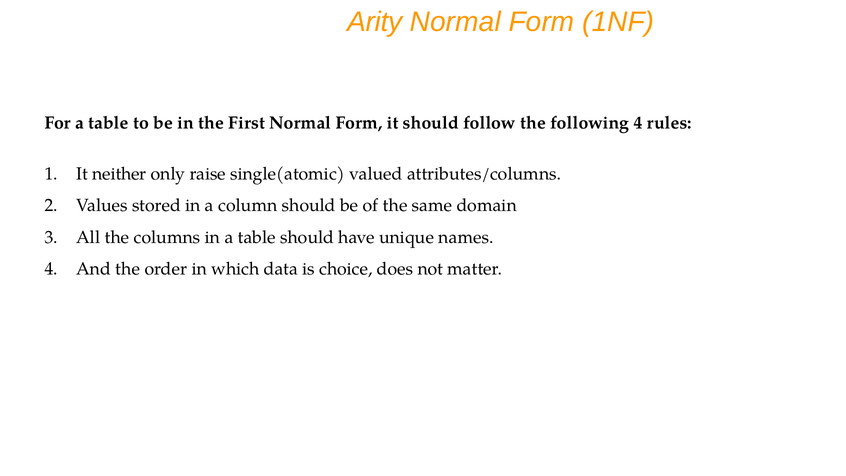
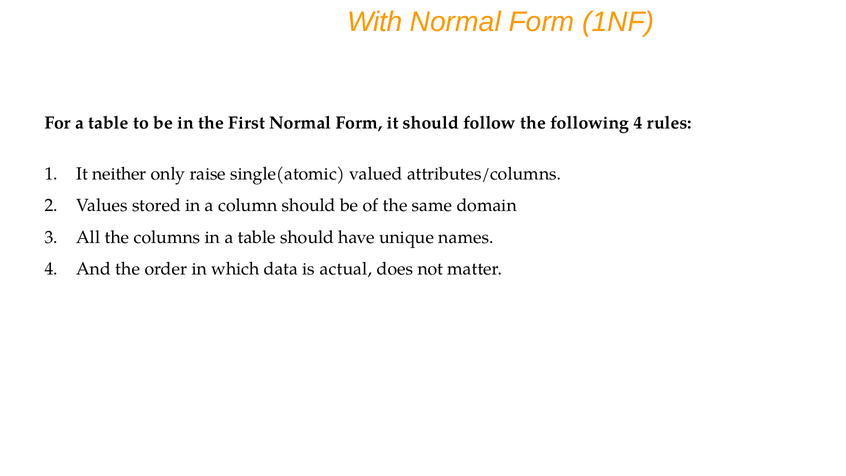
Arity: Arity -> With (375, 22)
choice: choice -> actual (346, 269)
